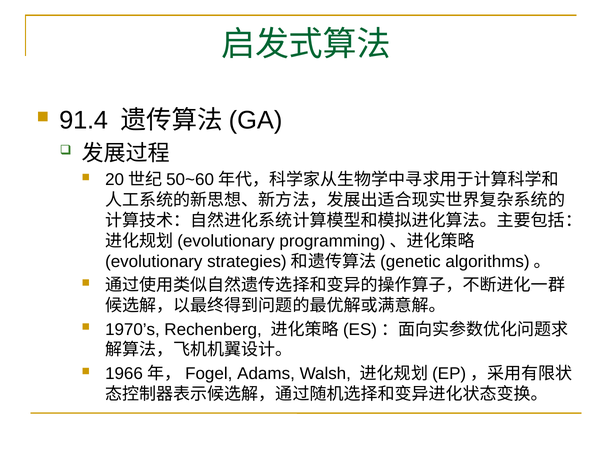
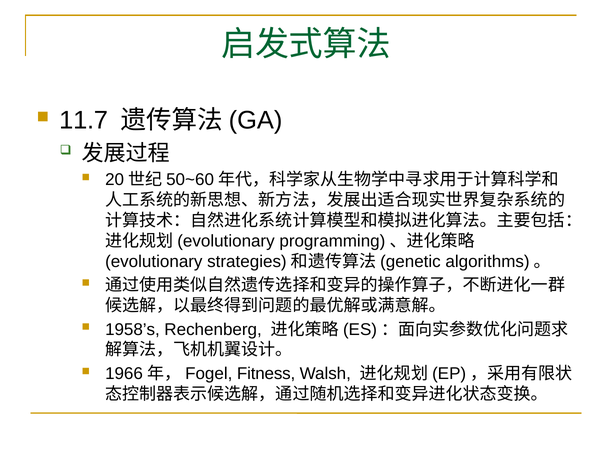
91.4: 91.4 -> 11.7 (84, 121)
1970’s: 1970’s -> 1958’s (132, 329)
Adams: Adams -> Fitness (266, 374)
